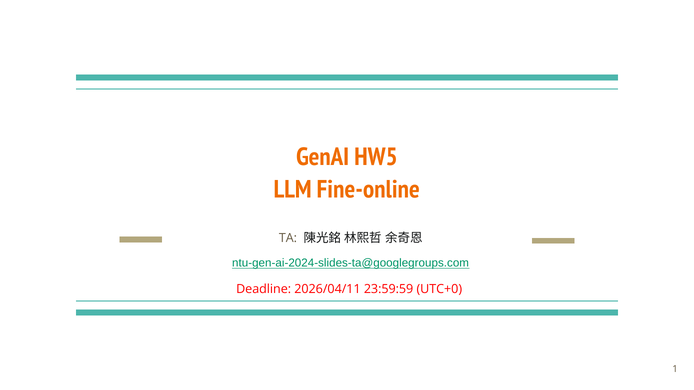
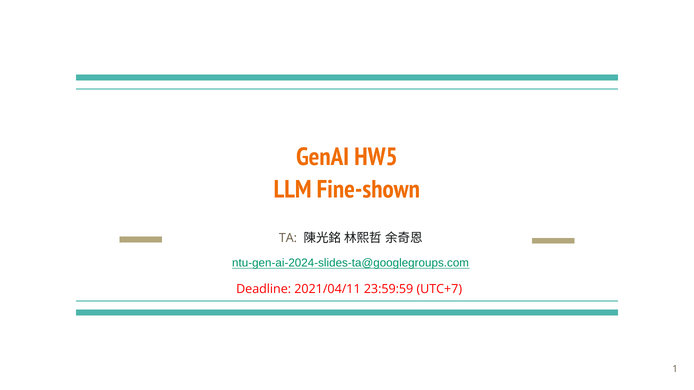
Fine-online: Fine-online -> Fine-shown (368, 190)
2026/04/11: 2026/04/11 -> 2021/04/11 (327, 289)
UTC+0: UTC+0 -> UTC+7 (439, 289)
